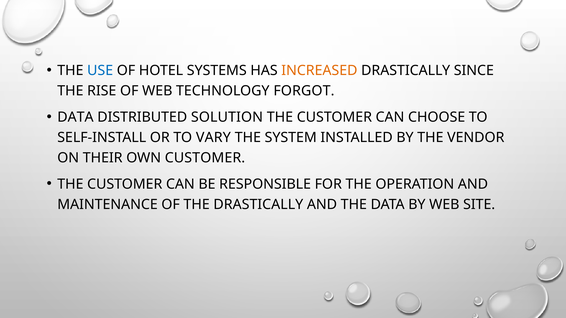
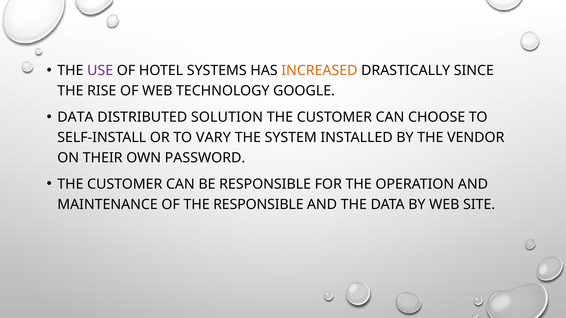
USE colour: blue -> purple (100, 71)
FORGOT: FORGOT -> GOOGLE (304, 91)
OWN CUSTOMER: CUSTOMER -> PASSWORD (205, 158)
THE DRASTICALLY: DRASTICALLY -> RESPONSIBLE (258, 205)
